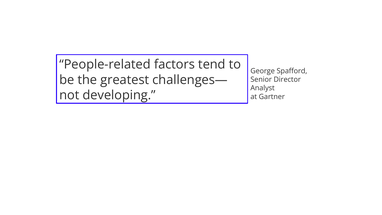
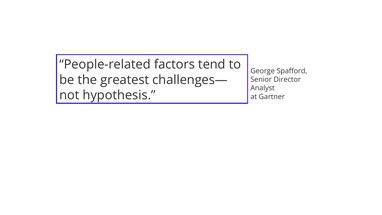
developing: developing -> hypothesis (119, 95)
